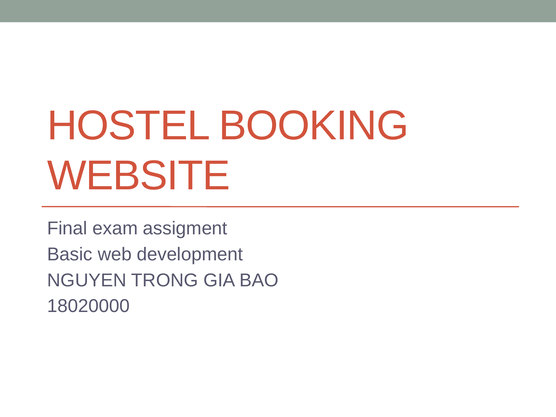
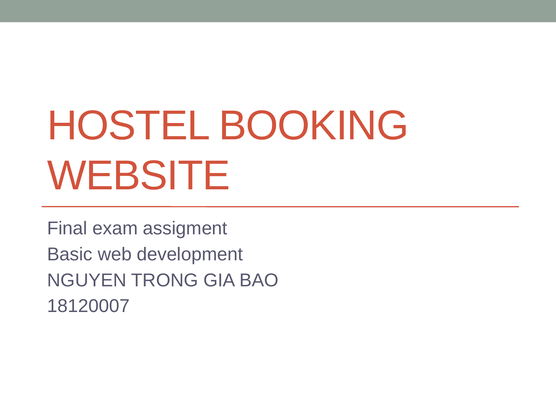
18020000: 18020000 -> 18120007 (88, 306)
